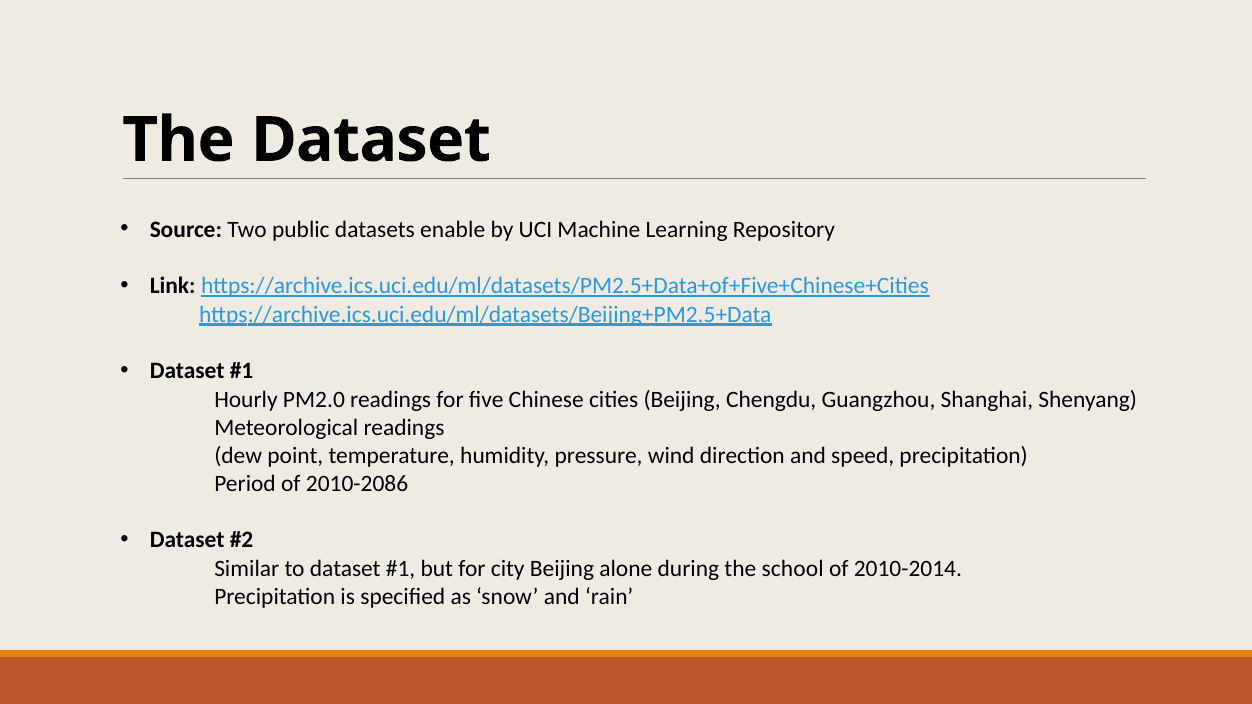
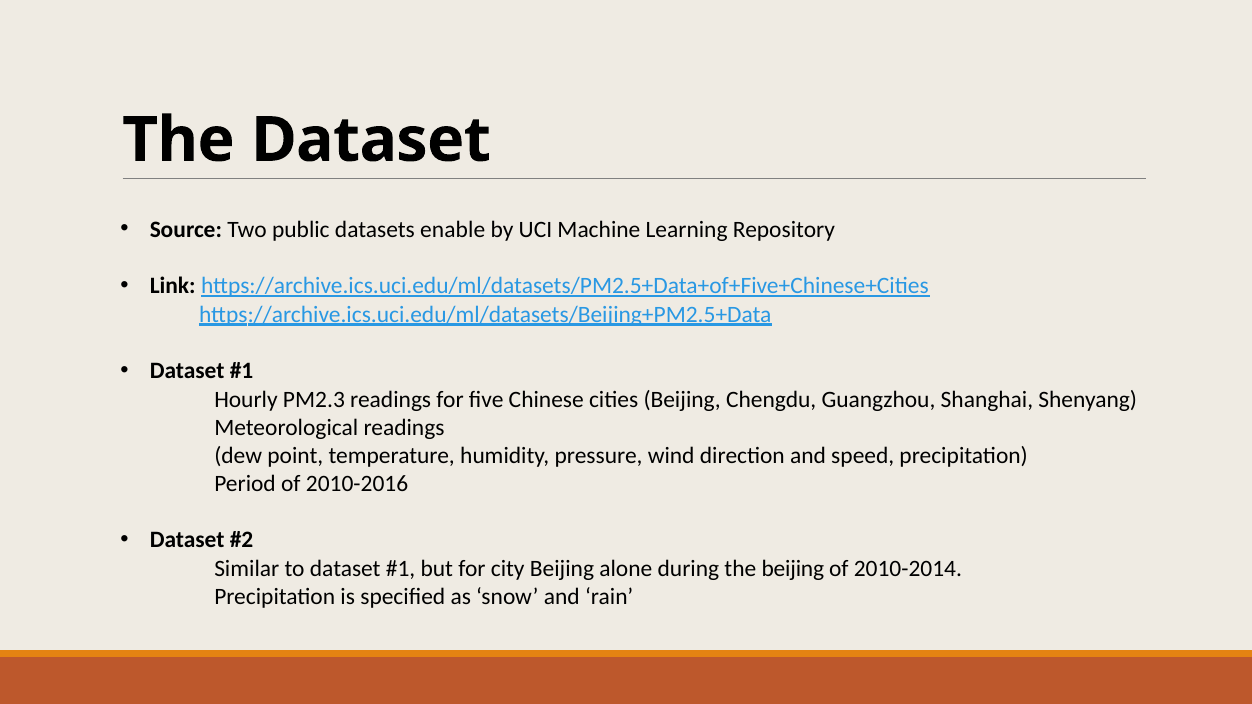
PM2.0: PM2.0 -> PM2.3 (314, 399)
2010-2086: 2010-2086 -> 2010-2016 (357, 484)
the school: school -> beijing (793, 568)
